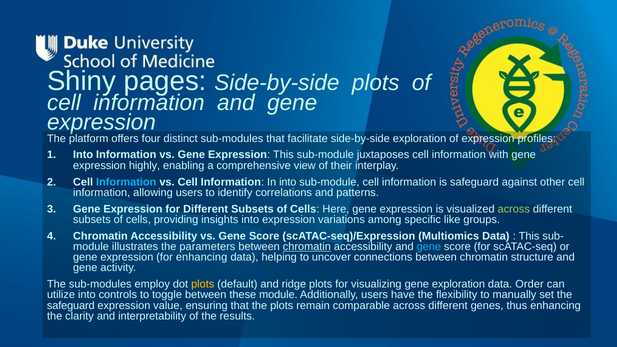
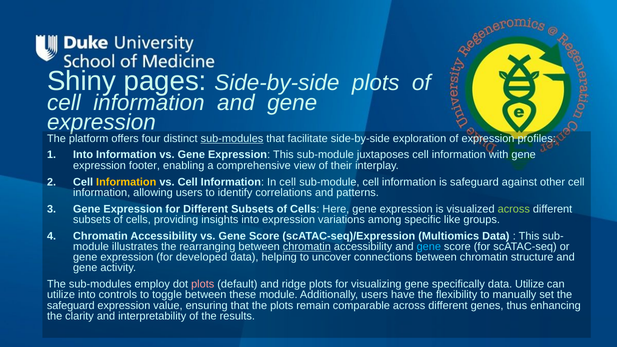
sub-modules underline: none -> present (232, 139)
highly: highly -> footer (144, 166)
Information colour: light blue -> yellow (126, 182)
In into: into -> cell (288, 182)
parameters: parameters -> rearranging (207, 247)
for enhancing: enhancing -> developed (202, 257)
plots colour: yellow -> pink (203, 284)
gene exploration: exploration -> specifically (458, 284)
data Order: Order -> Utilize (530, 284)
